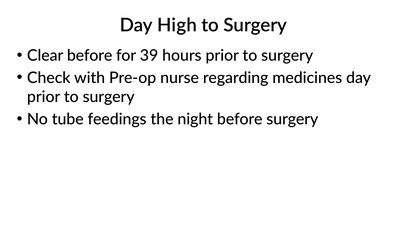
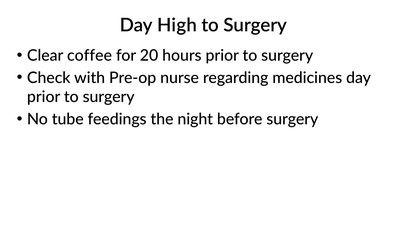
Clear before: before -> coffee (90, 56)
39: 39 -> 20 (149, 56)
